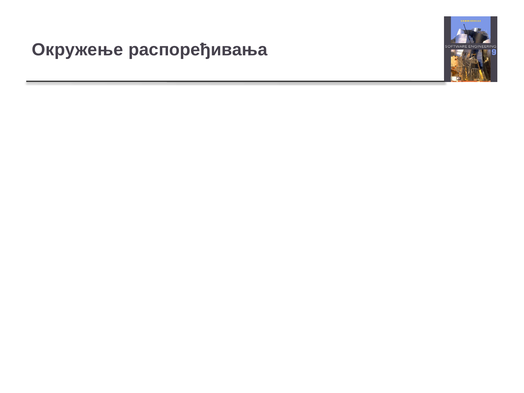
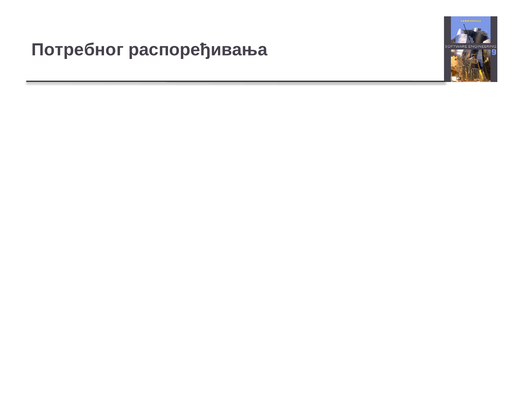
Окружење: Окружење -> Потребног (78, 50)
